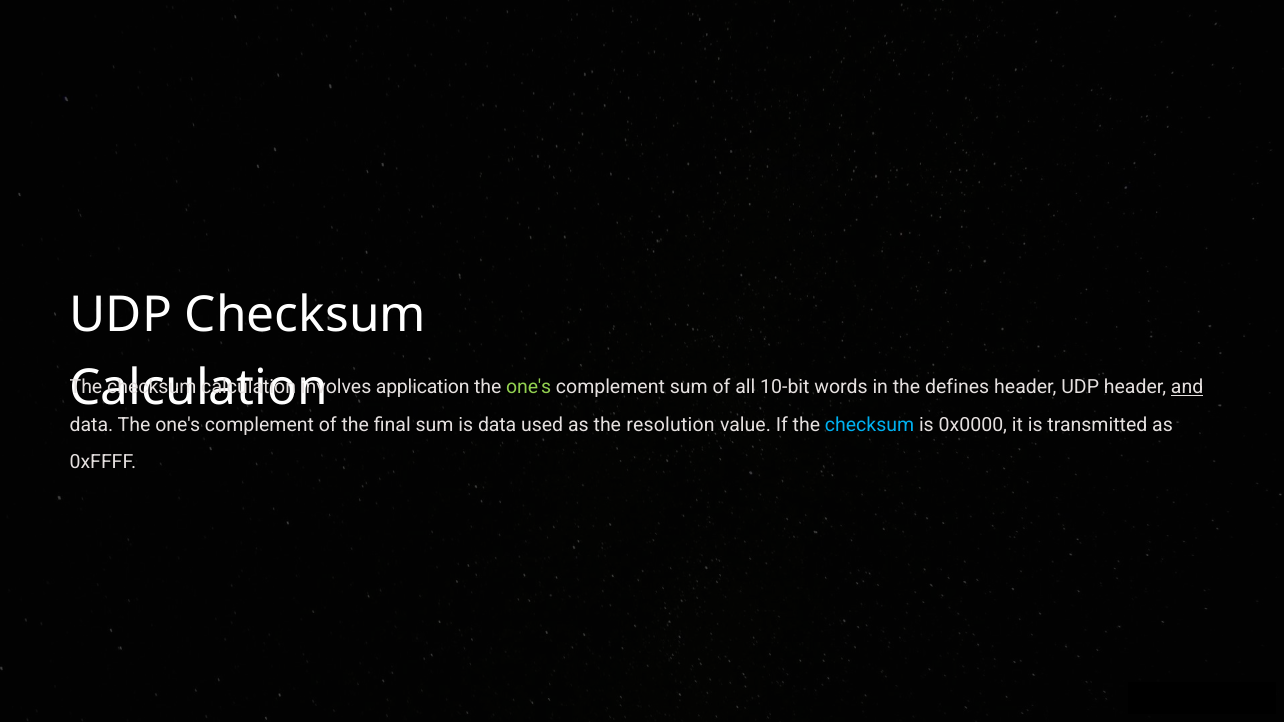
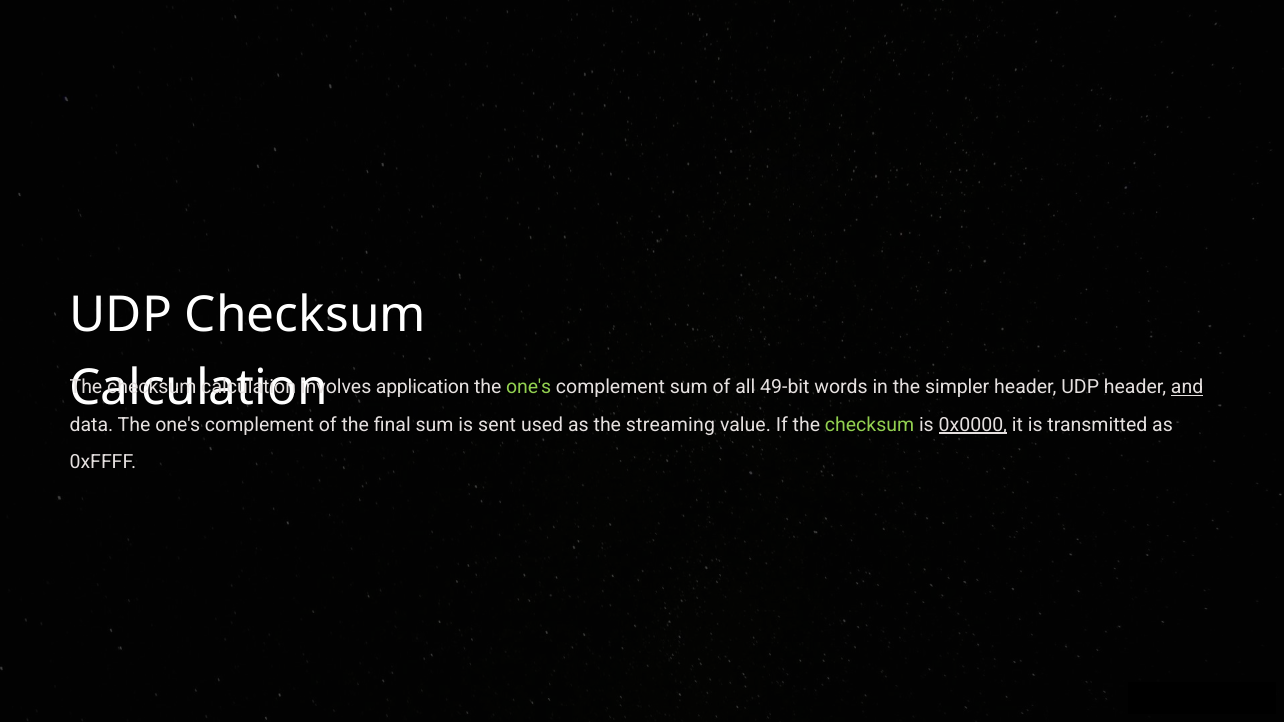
10-bit: 10-bit -> 49-bit (785, 387)
defines: defines -> simpler (957, 387)
is data: data -> sent (497, 425)
resolution: resolution -> streaming (670, 425)
checksum colour: light blue -> light green (870, 425)
0x0000 underline: none -> present (973, 425)
